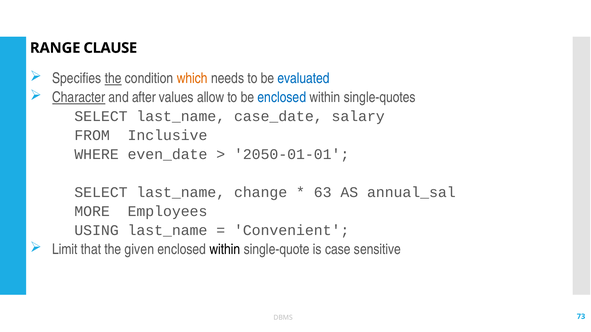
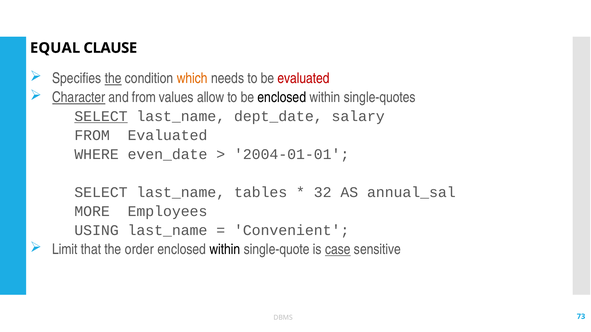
RANGE: RANGE -> EQUAL (55, 48)
evaluated colour: blue -> red (304, 78)
and after: after -> from (144, 98)
enclosed colour: blue -> black (282, 98)
SELECT underline: none -> present (101, 117)
case_date: case_date -> dept_date (278, 117)
FROM Inclusive: Inclusive -> Evaluated (167, 136)
2050-01-01: 2050-01-01 -> 2004-01-01 (292, 155)
change: change -> tables (261, 193)
63: 63 -> 32 (323, 193)
given: given -> order (139, 250)
case underline: none -> present (338, 250)
